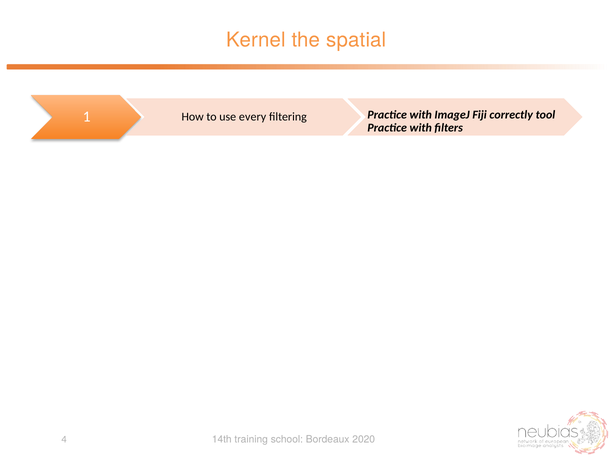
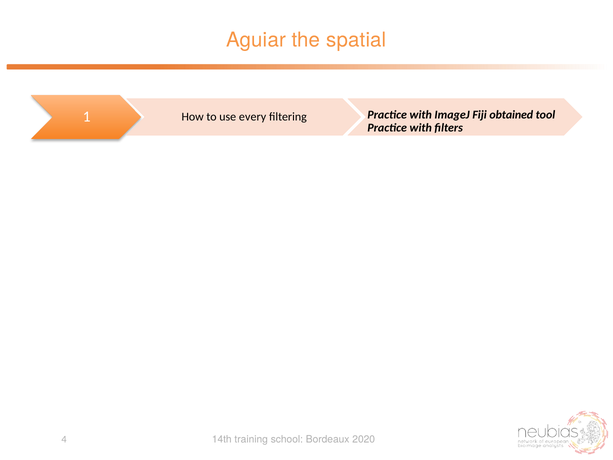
Kernel: Kernel -> Aguiar (256, 40)
correctly: correctly -> obtained (511, 115)
